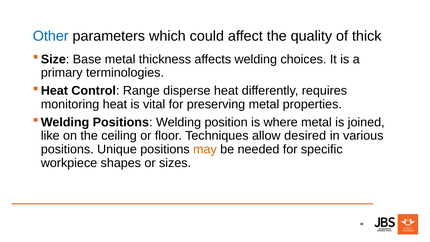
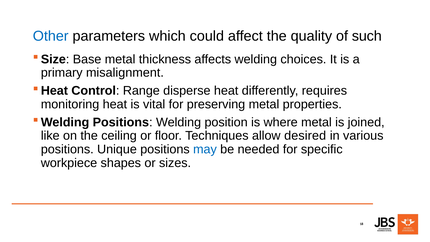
thick: thick -> such (367, 36)
terminologies: terminologies -> misalignment (125, 73)
may colour: orange -> blue (205, 149)
